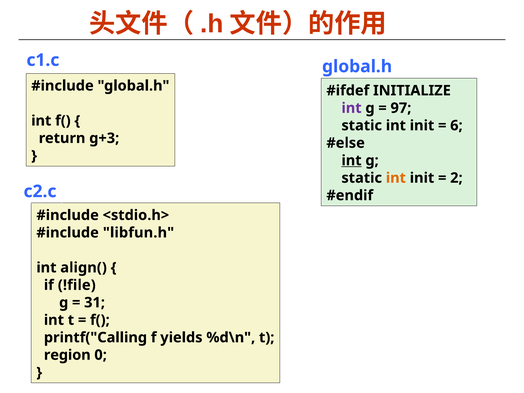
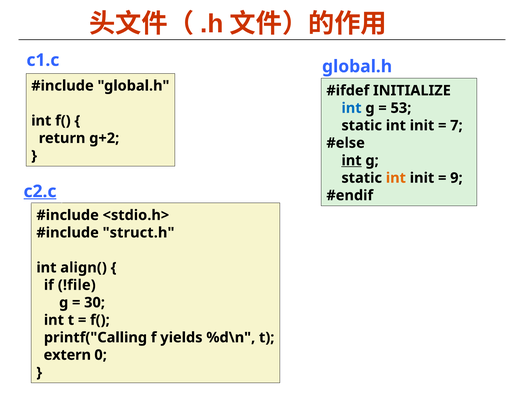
int colour: purple -> blue (352, 108)
97: 97 -> 53 (401, 108)
6: 6 -> 7 (456, 126)
g+3: g+3 -> g+2 (104, 138)
2: 2 -> 9 (456, 178)
c2.c underline: none -> present (40, 191)
libfun.h: libfun.h -> struct.h (139, 233)
31: 31 -> 30 (95, 303)
region: region -> extern (67, 355)
